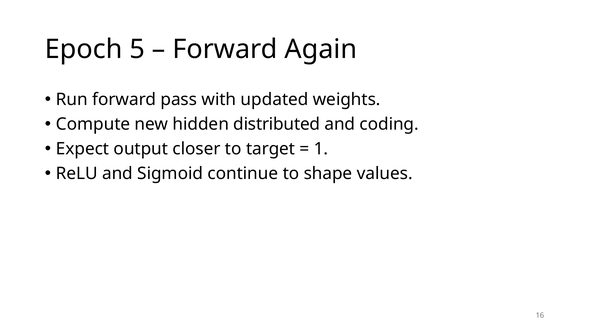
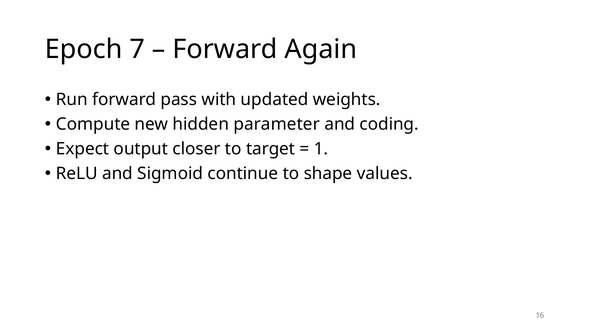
5: 5 -> 7 (137, 49)
distributed: distributed -> parameter (277, 124)
